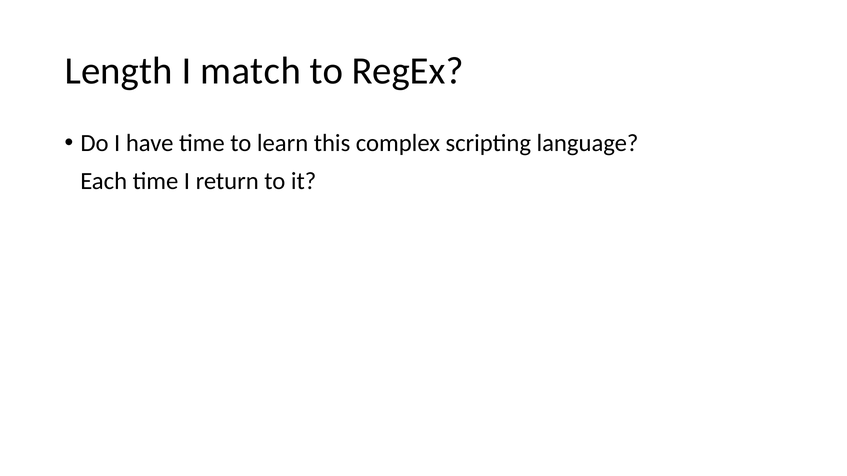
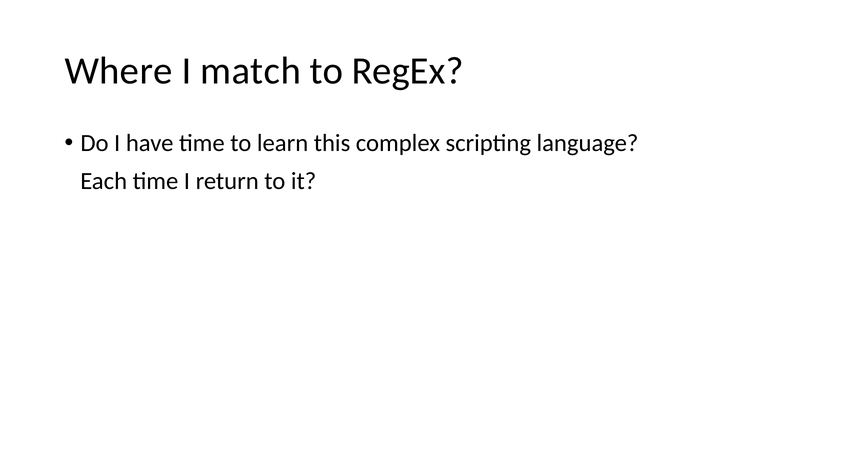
Length: Length -> Where (119, 71)
